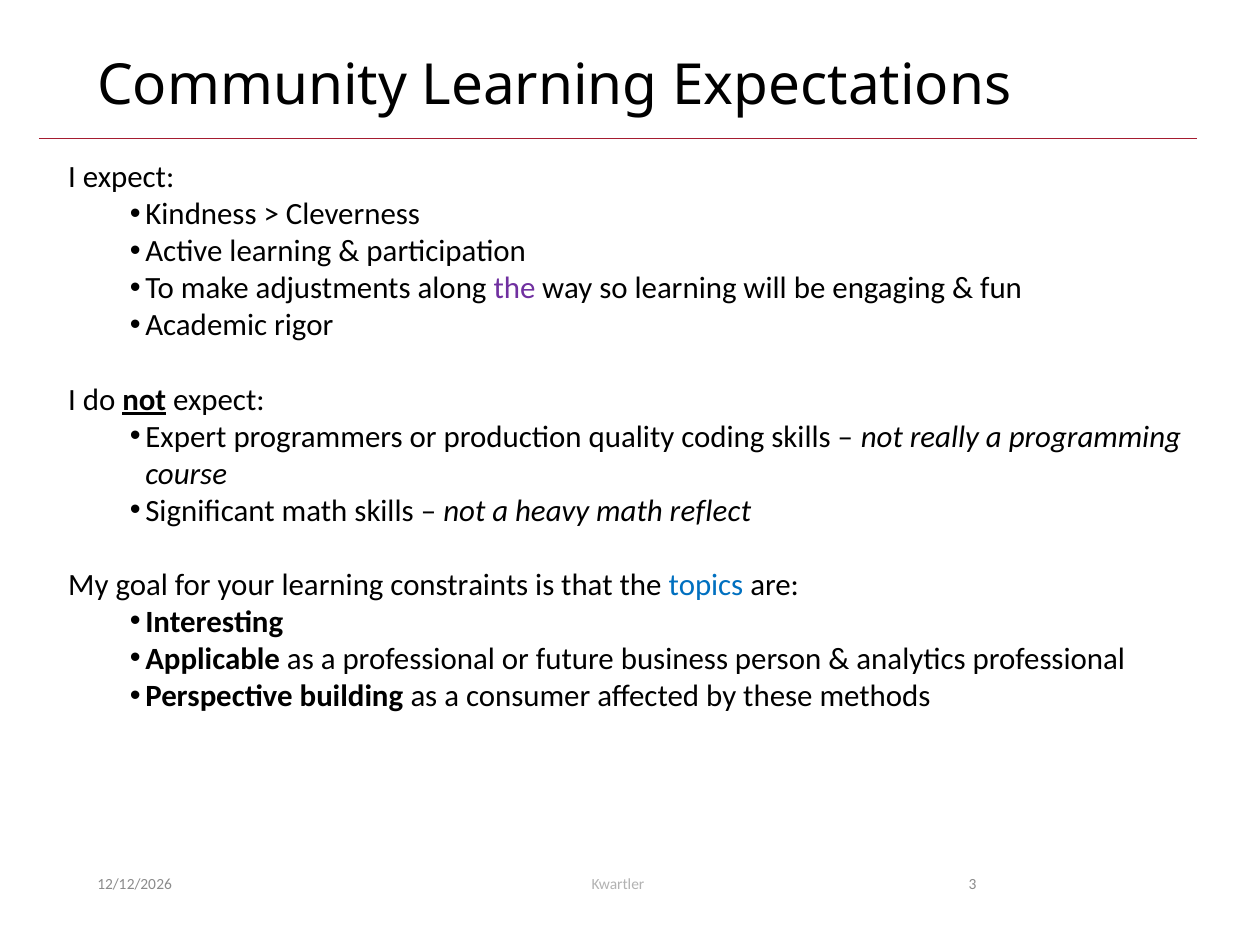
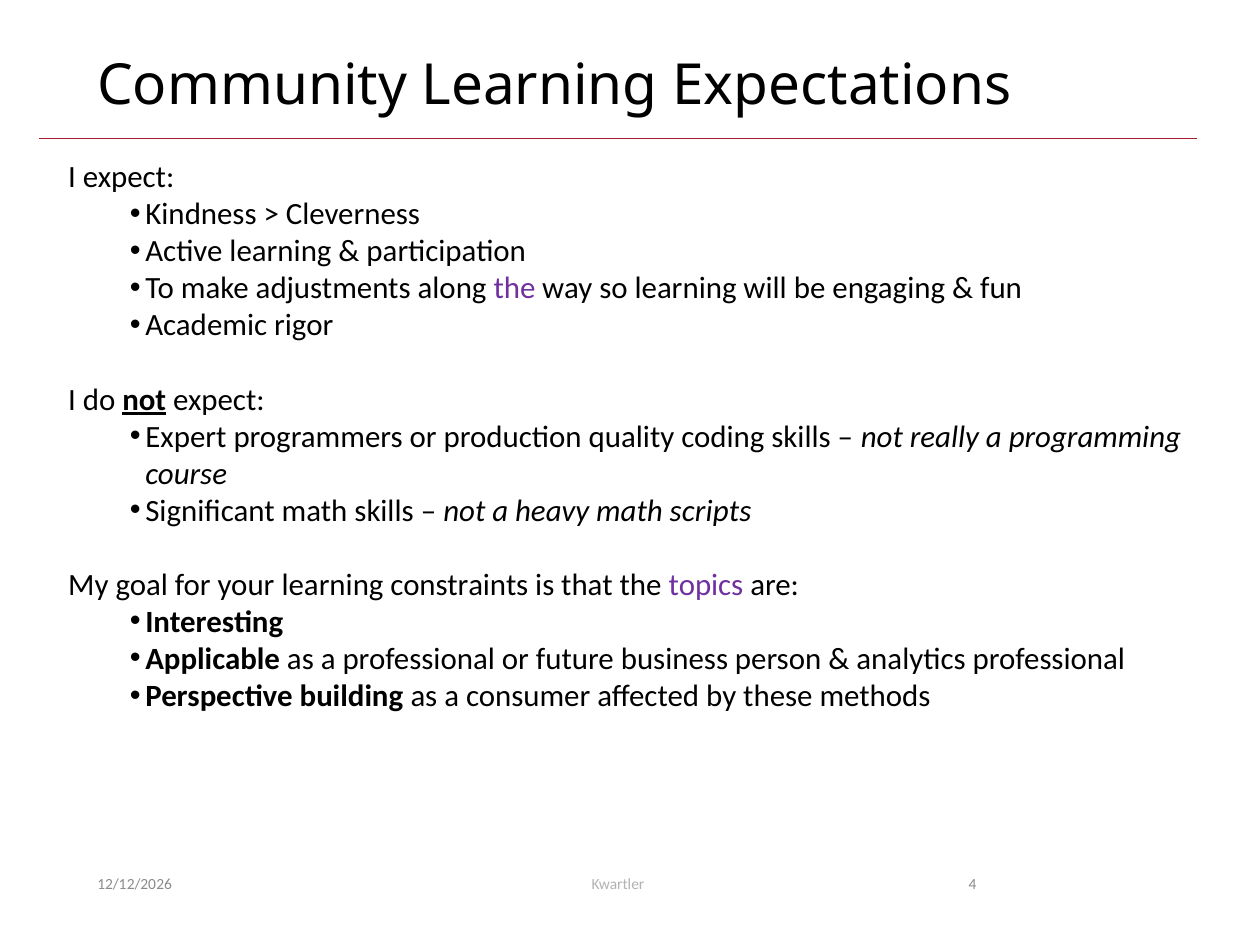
reflect: reflect -> scripts (711, 511)
topics colour: blue -> purple (706, 585)
3: 3 -> 4 (973, 885)
